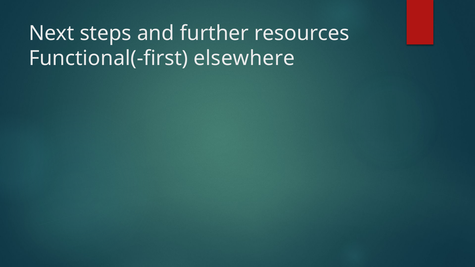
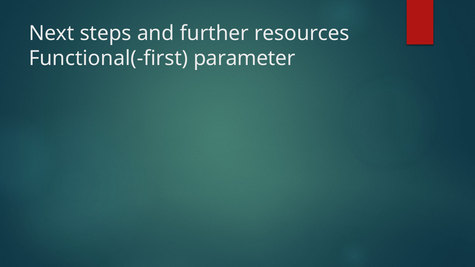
elsewhere: elsewhere -> parameter (244, 58)
